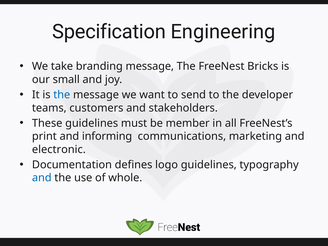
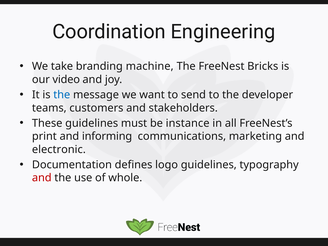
Specification: Specification -> Coordination (109, 32)
branding message: message -> machine (150, 66)
small: small -> video (66, 79)
member: member -> instance (188, 123)
and colour: blue -> red (42, 178)
